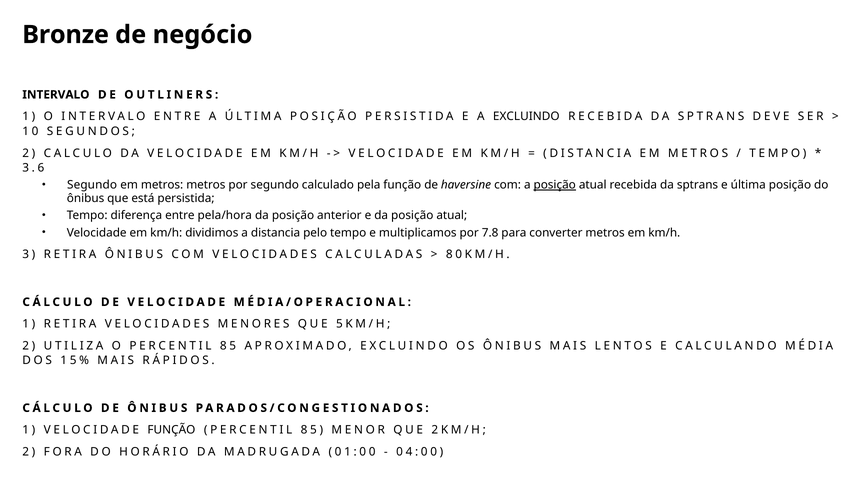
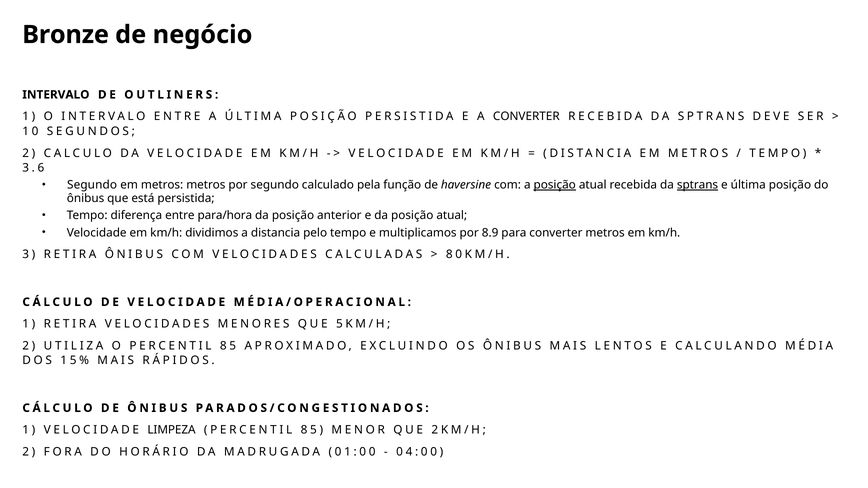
A EXCLUINDO: EXCLUINDO -> CONVERTER (526, 117)
sptrans underline: none -> present (698, 185)
pela/hora: pela/hora -> para/hora (225, 216)
7.8: 7.8 -> 8.9 (490, 233)
VELOCIDADE FUNÇÃO: FUNÇÃO -> LIMPEZA (171, 430)
